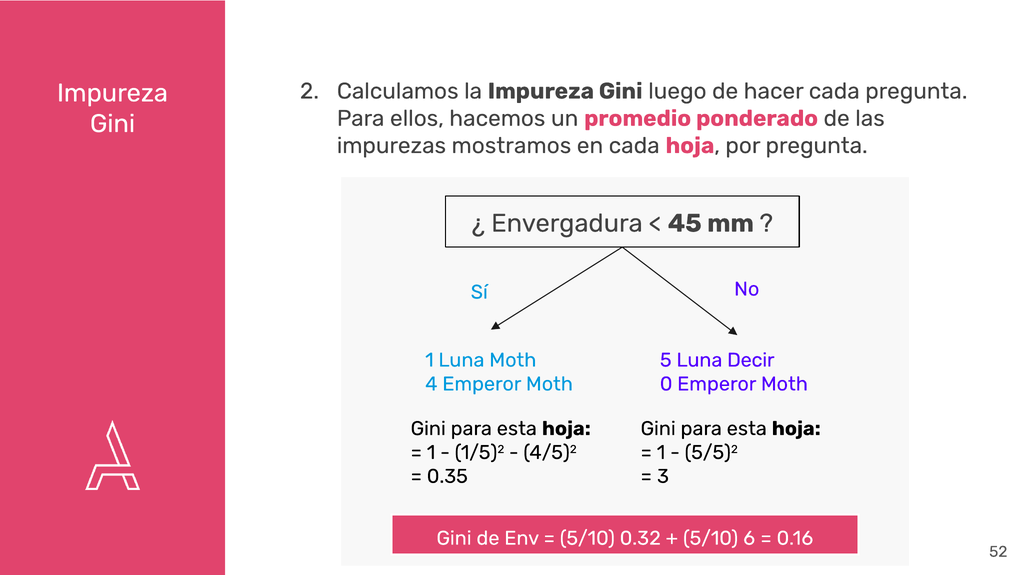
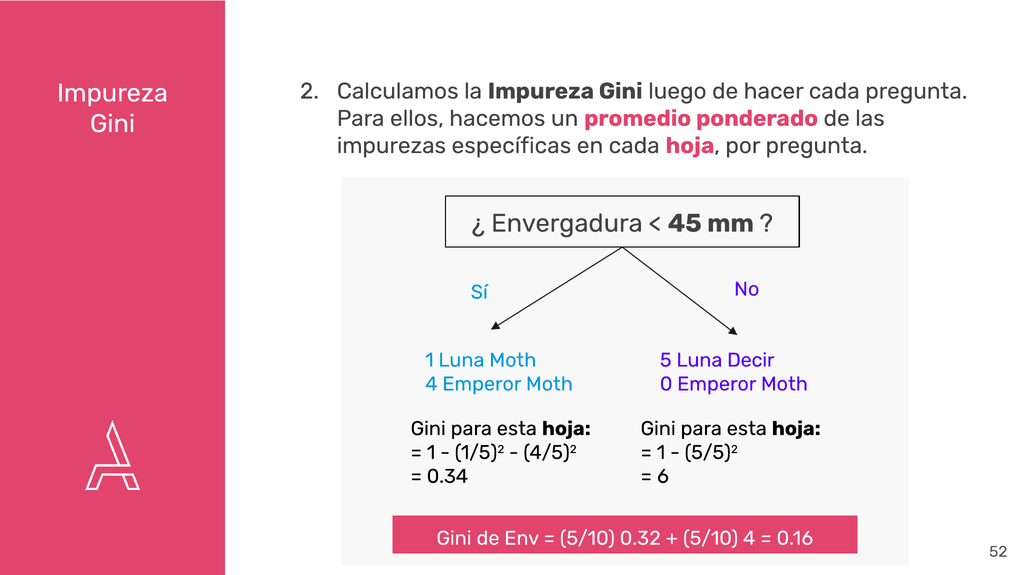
mostramos: mostramos -> específicas (511, 146)
0.35: 0.35 -> 0.34 (447, 476)
3: 3 -> 6 (663, 476)
5/10 6: 6 -> 4 (749, 538)
